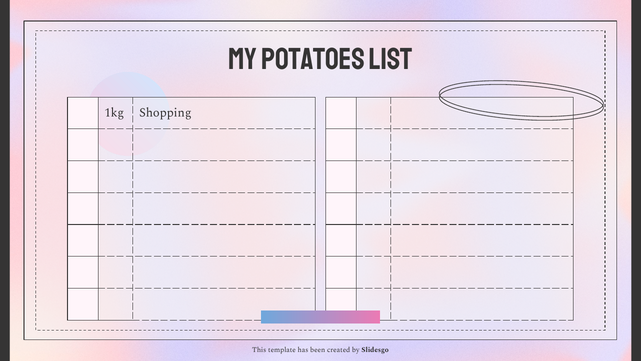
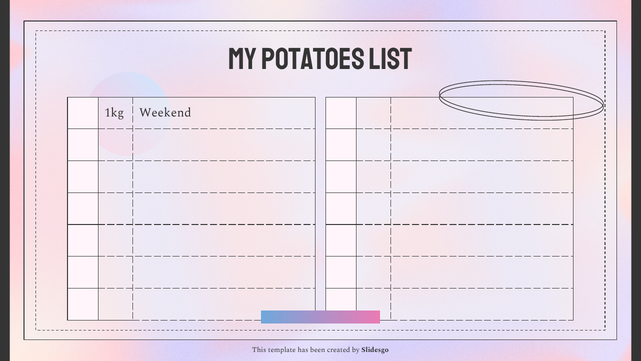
Shopping: Shopping -> Weekend (165, 112)
